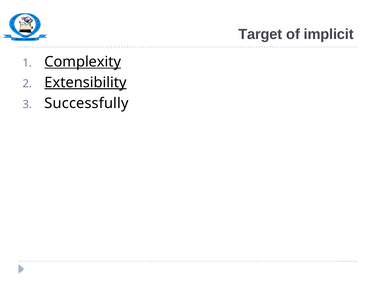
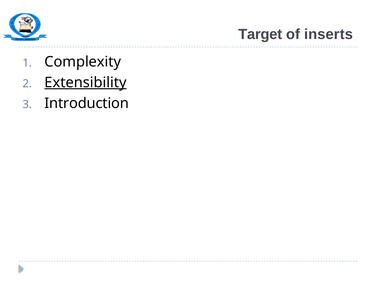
implicit: implicit -> inserts (329, 34)
Complexity underline: present -> none (83, 62)
Successfully: Successfully -> Introduction (87, 103)
